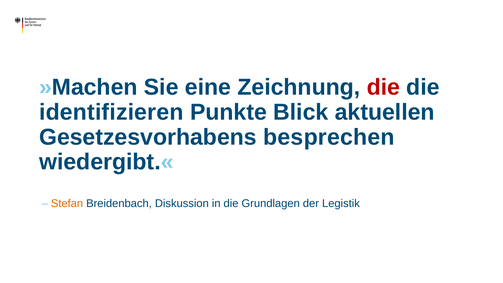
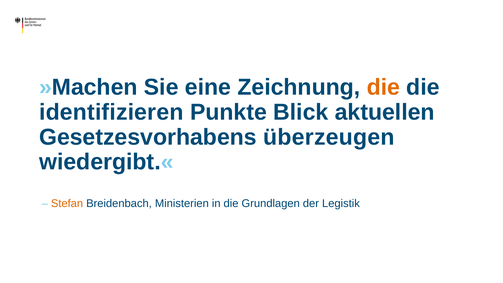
die colour: red -> orange (383, 87)
besprechen: besprechen -> überzeugen (329, 137)
Diskussion: Diskussion -> Ministerien (182, 203)
